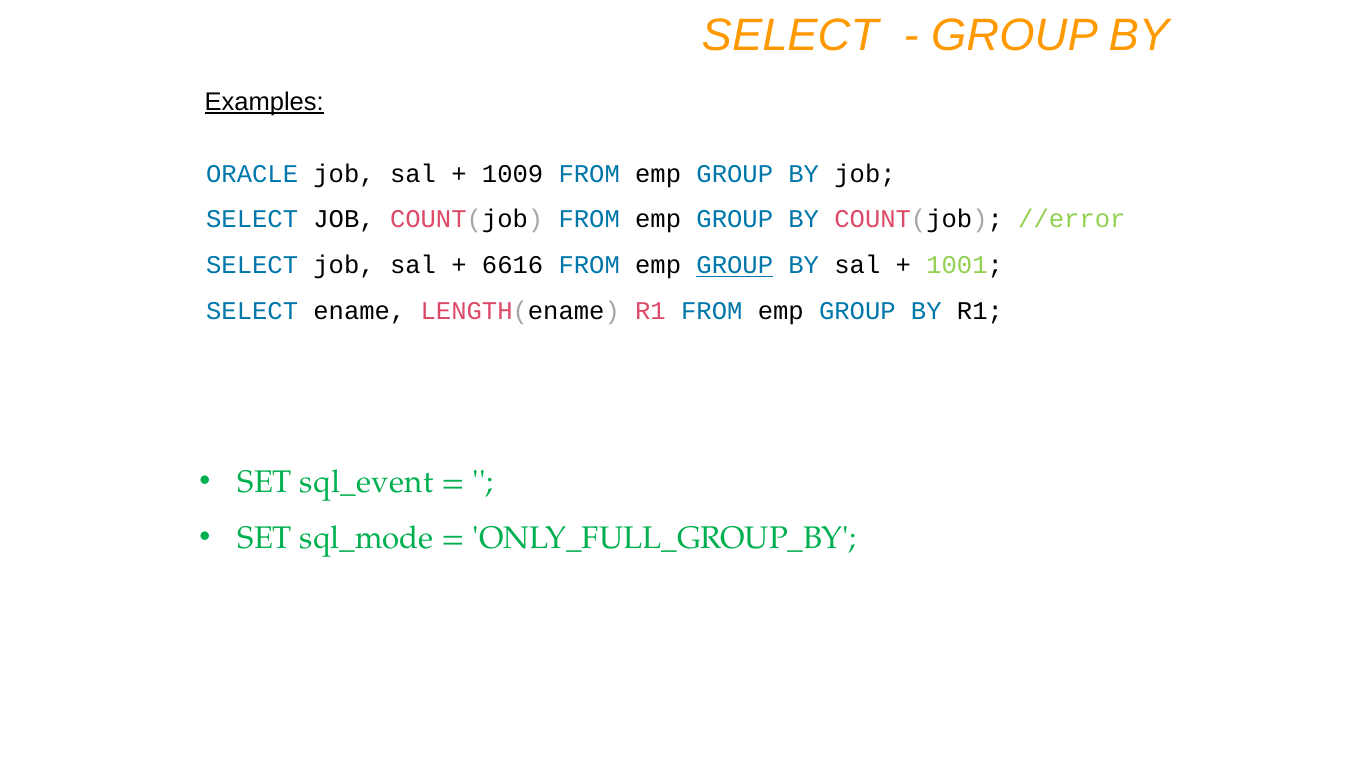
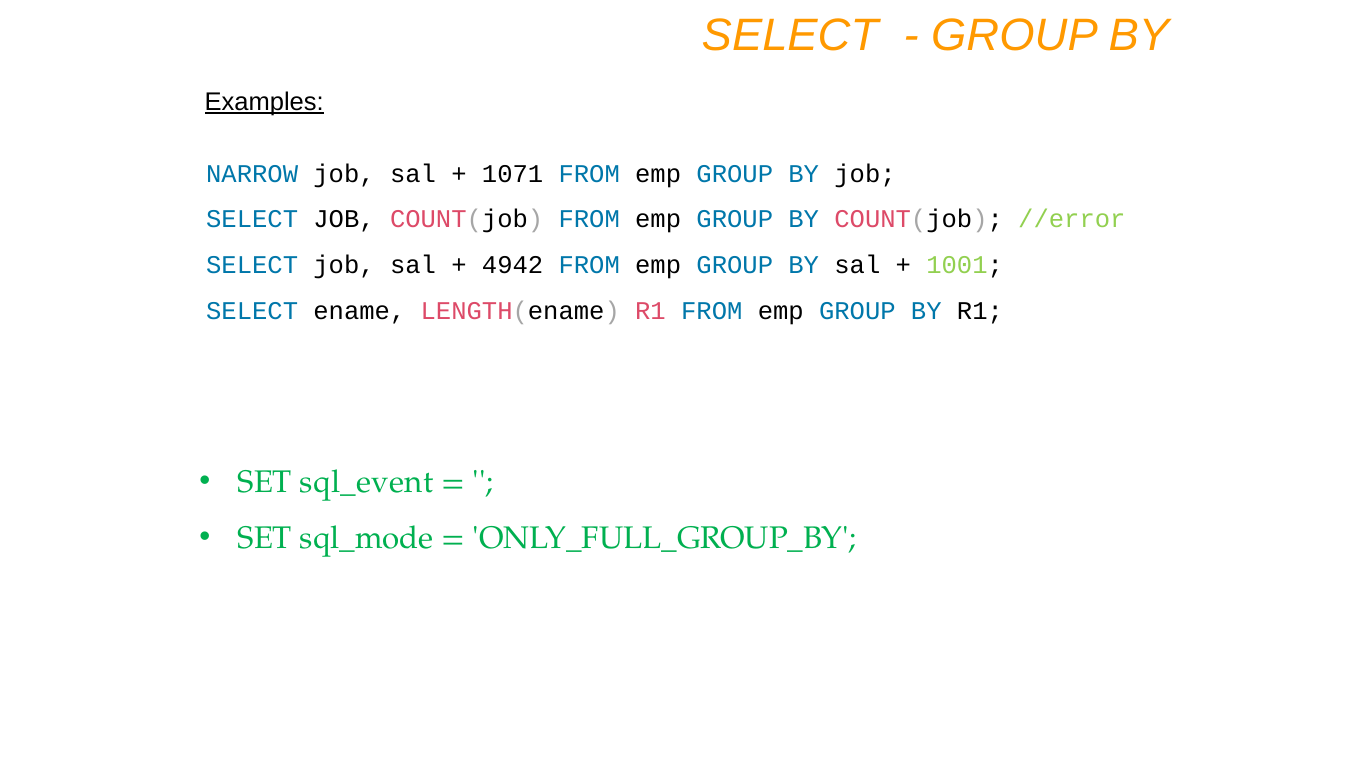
ORACLE: ORACLE -> NARROW (252, 174)
1009: 1009 -> 1071 (513, 174)
6616: 6616 -> 4942 (513, 266)
GROUP underline: present -> none (735, 266)
